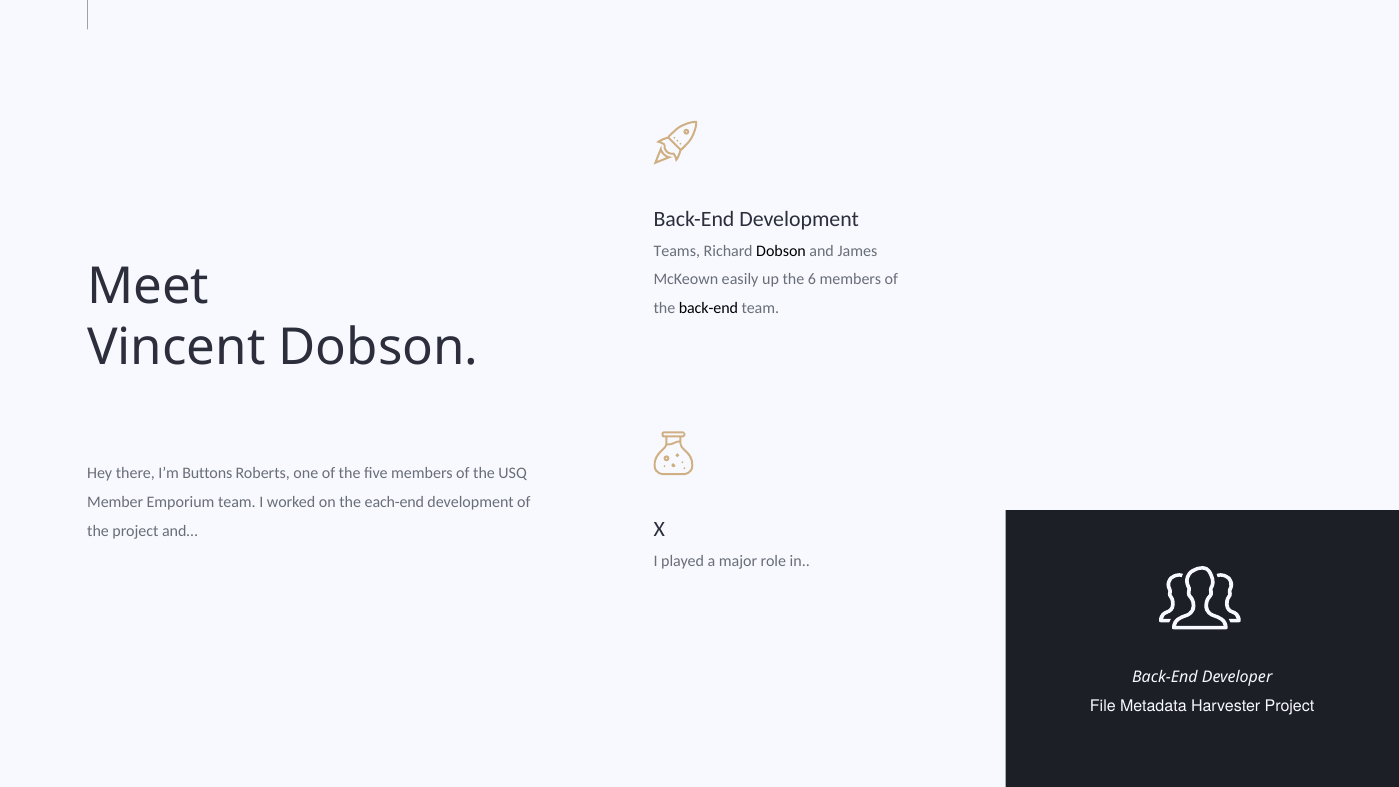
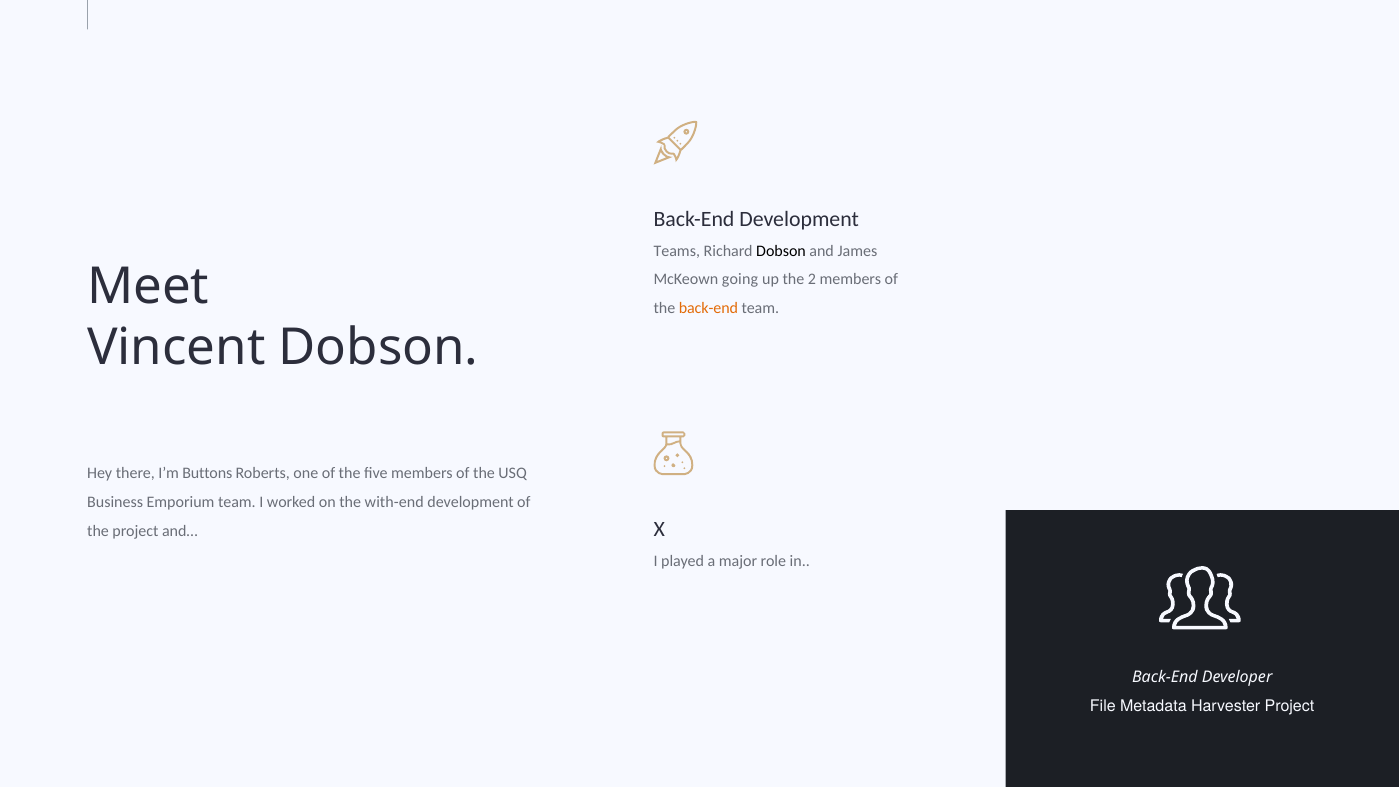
easily: easily -> going (740, 280)
6: 6 -> 2 (812, 280)
back-end colour: black -> orange (708, 308)
Member: Member -> Business (115, 502)
each-end: each-end -> with-end (394, 502)
